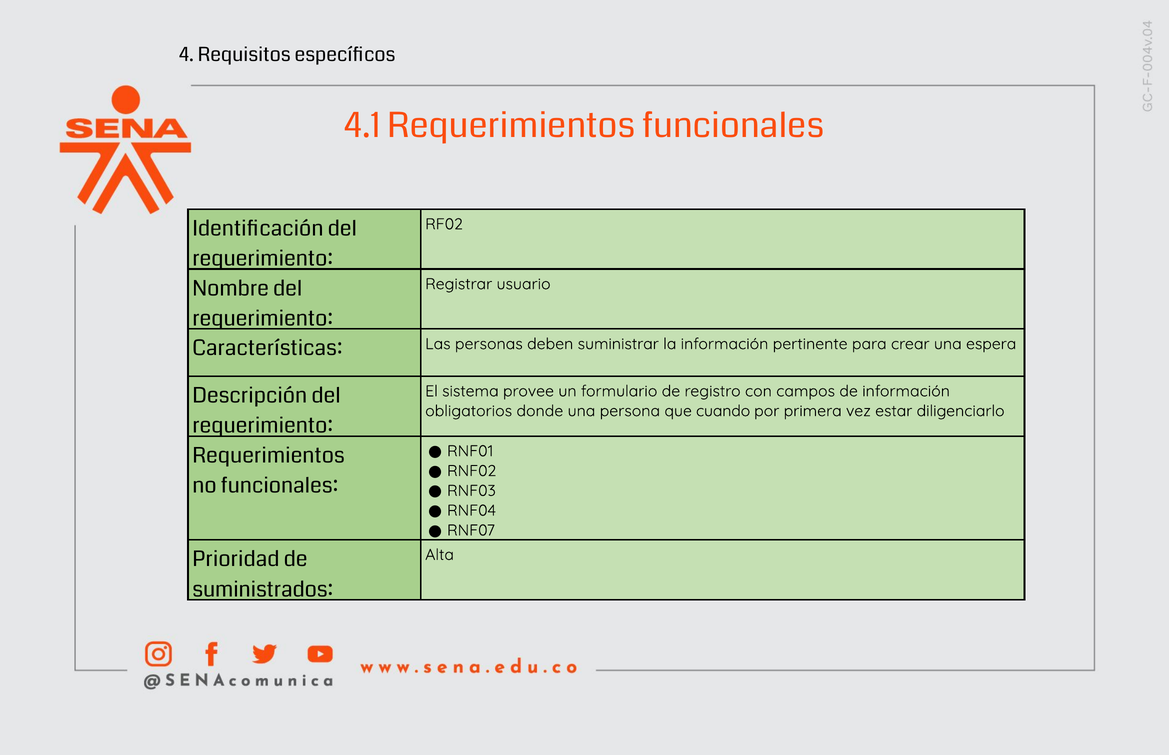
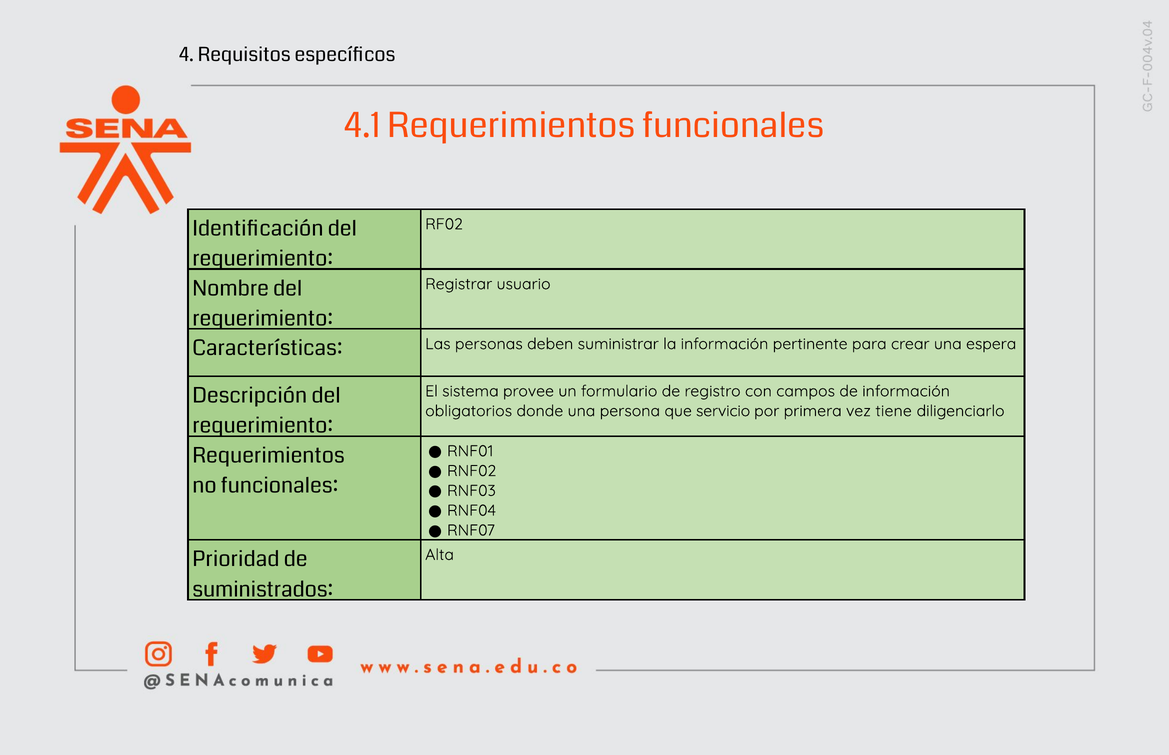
cuando: cuando -> servicio (723, 411)
estar: estar -> tiene (894, 411)
